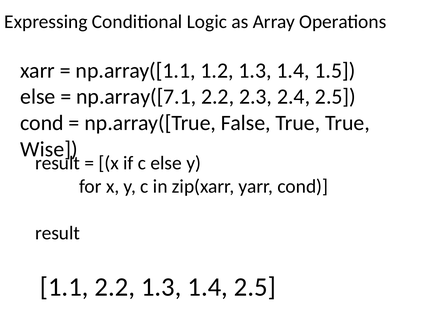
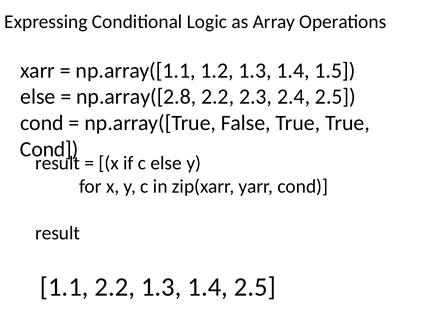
np.array([7.1: np.array([7.1 -> np.array([2.8 (136, 97)
Wise: Wise -> Cond (49, 149)
